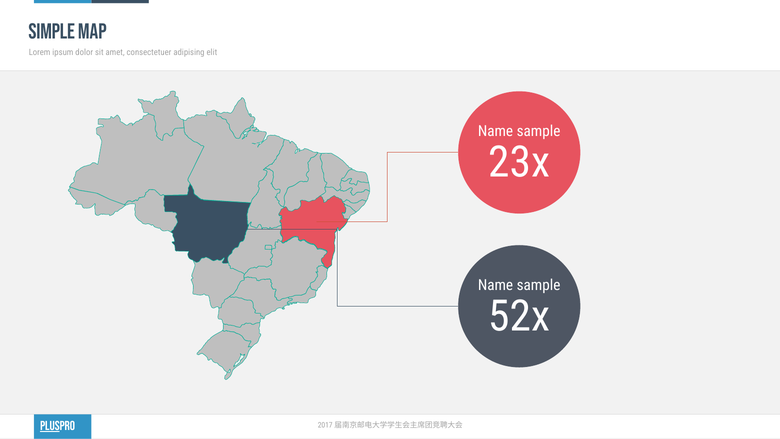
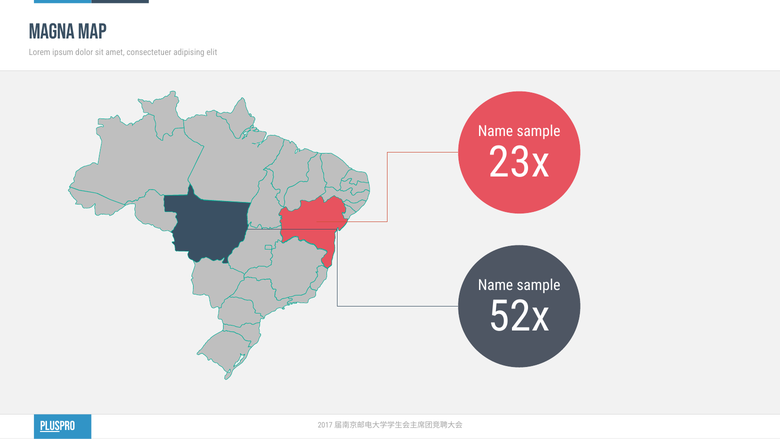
Simple: Simple -> Magna (52, 32)
